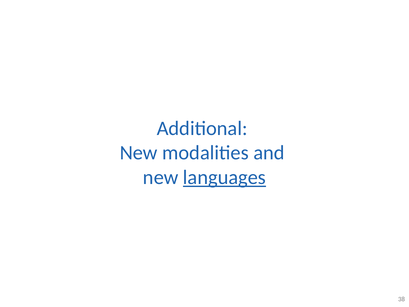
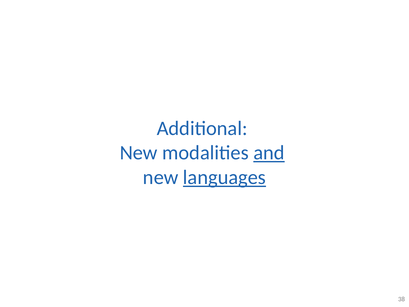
and underline: none -> present (269, 153)
